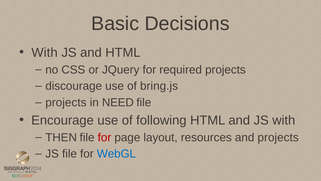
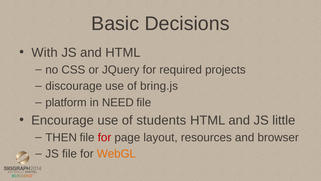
projects: projects -> platform (66, 102)
following: following -> students (161, 120)
JS with: with -> little (284, 120)
and projects: projects -> browser (278, 137)
WebGL colour: blue -> orange (116, 154)
